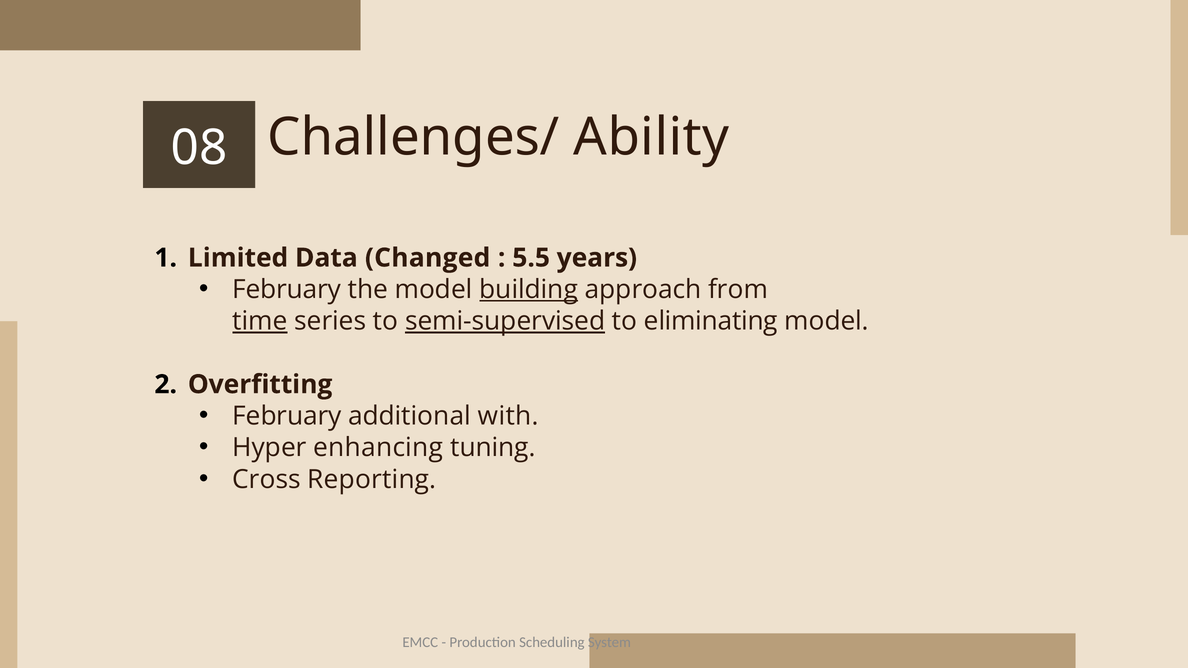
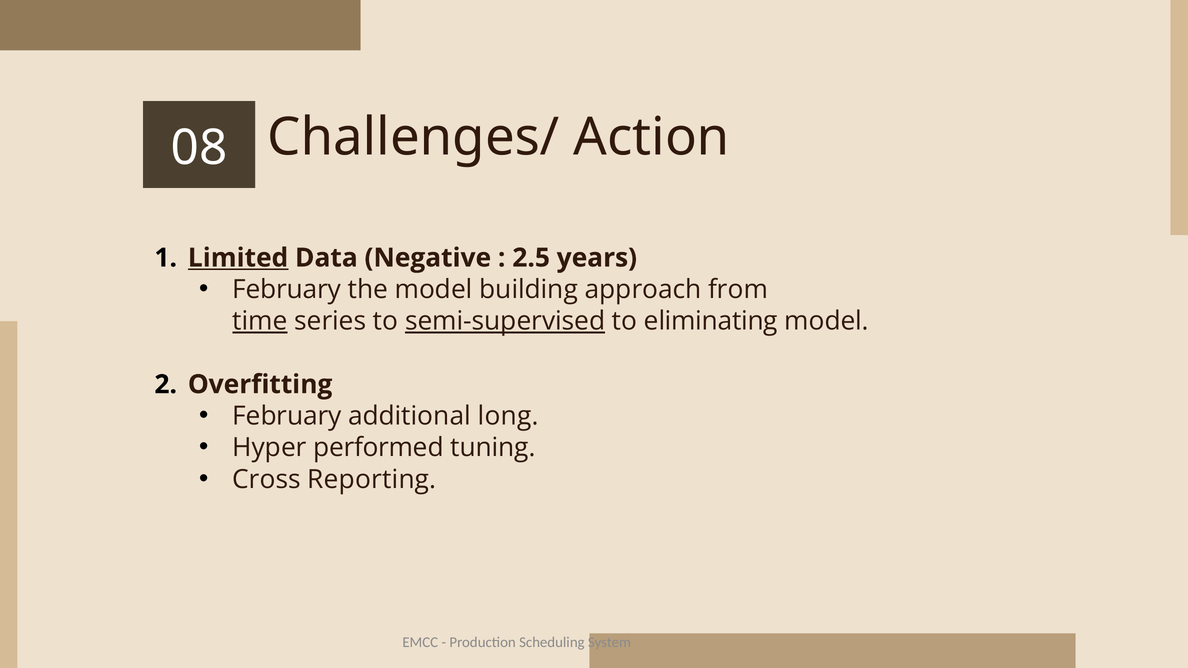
Ability: Ability -> Action (651, 137)
Limited underline: none -> present (238, 258)
Changed: Changed -> Negative (428, 258)
5.5: 5.5 -> 2.5 (531, 258)
building underline: present -> none (529, 290)
with: with -> long (508, 416)
enhancing: enhancing -> performed (378, 448)
